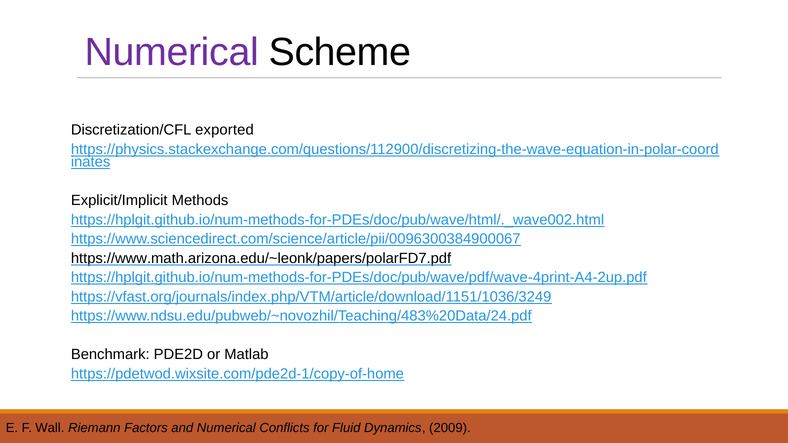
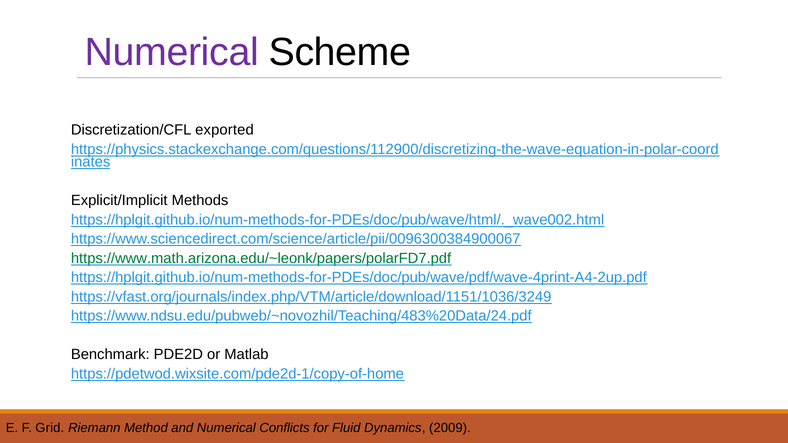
https://www.math.arizona.edu/~leonk/papers/polarFD7.pdf colour: black -> green (261, 258)
Wall: Wall -> Grid (50, 428)
Factors: Factors -> Method (146, 428)
